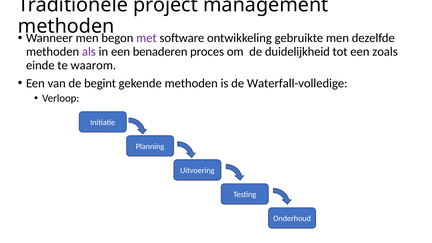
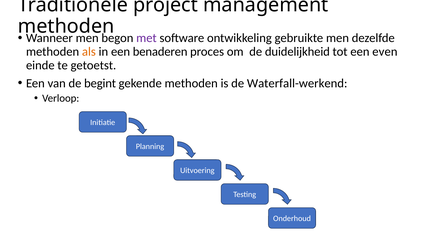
als colour: purple -> orange (89, 52)
zoals: zoals -> even (385, 52)
waarom: waarom -> getoetst (93, 65)
Waterfall-volledige: Waterfall-volledige -> Waterfall-werkend (297, 83)
